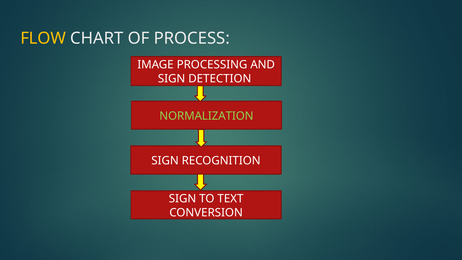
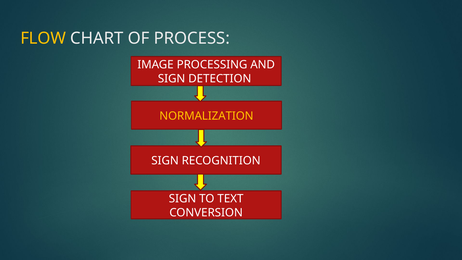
NORMALIZATION colour: light green -> yellow (206, 116)
